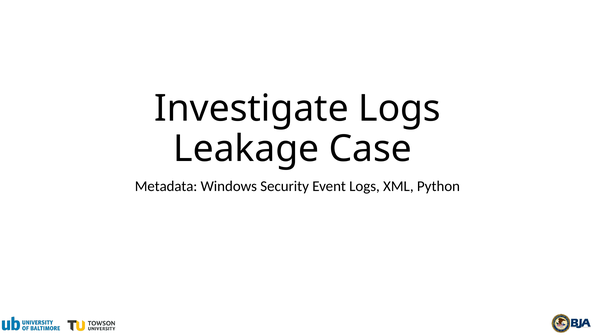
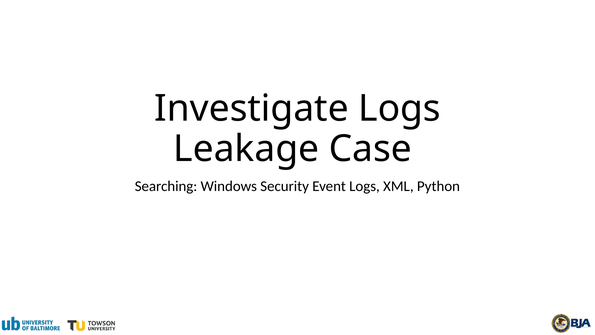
Metadata: Metadata -> Searching (166, 186)
